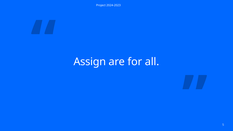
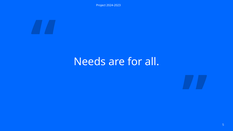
Assign: Assign -> Needs (90, 62)
